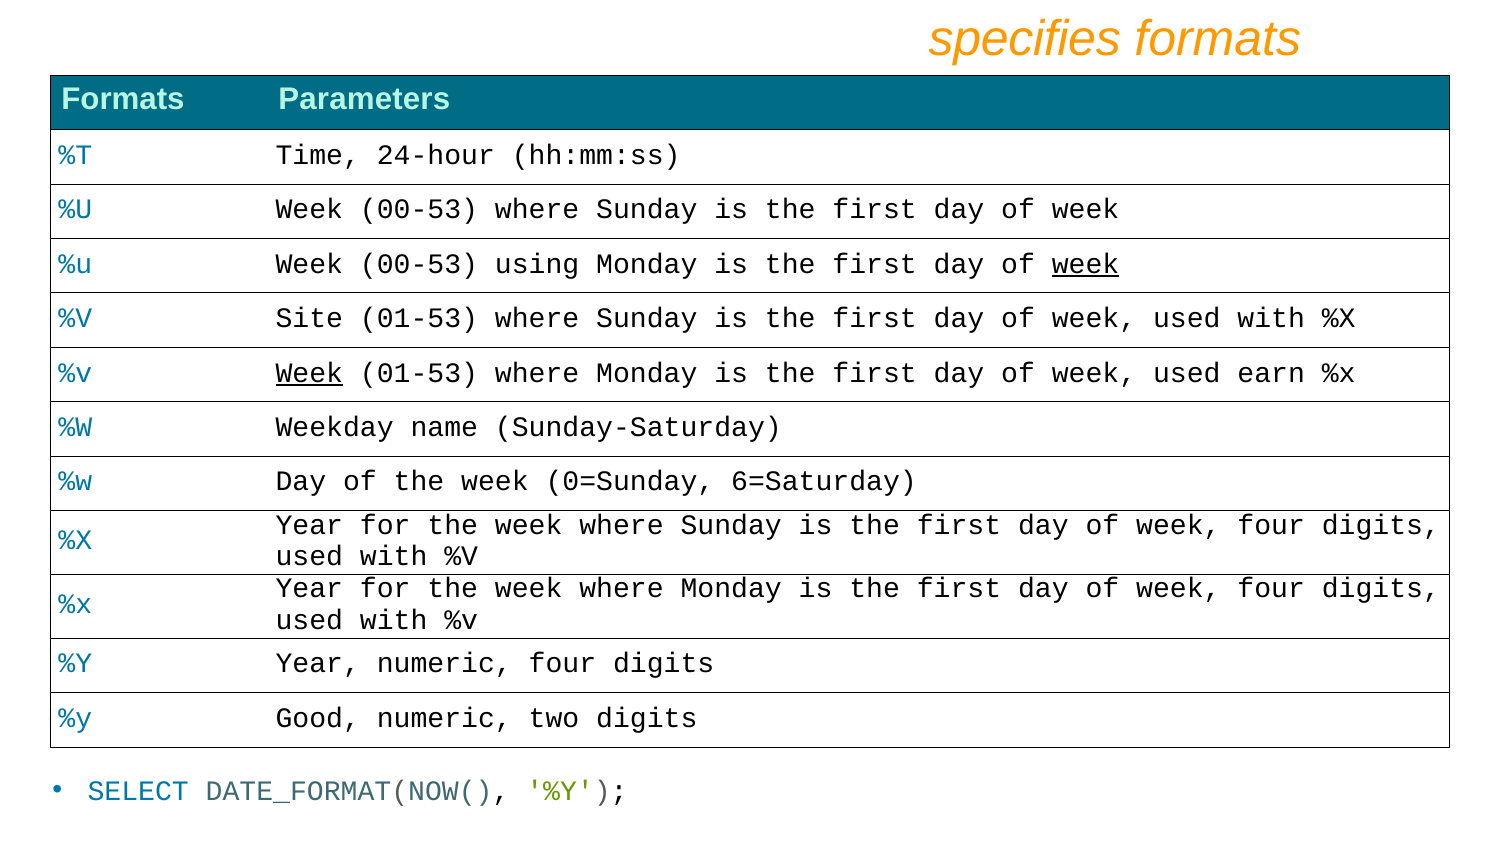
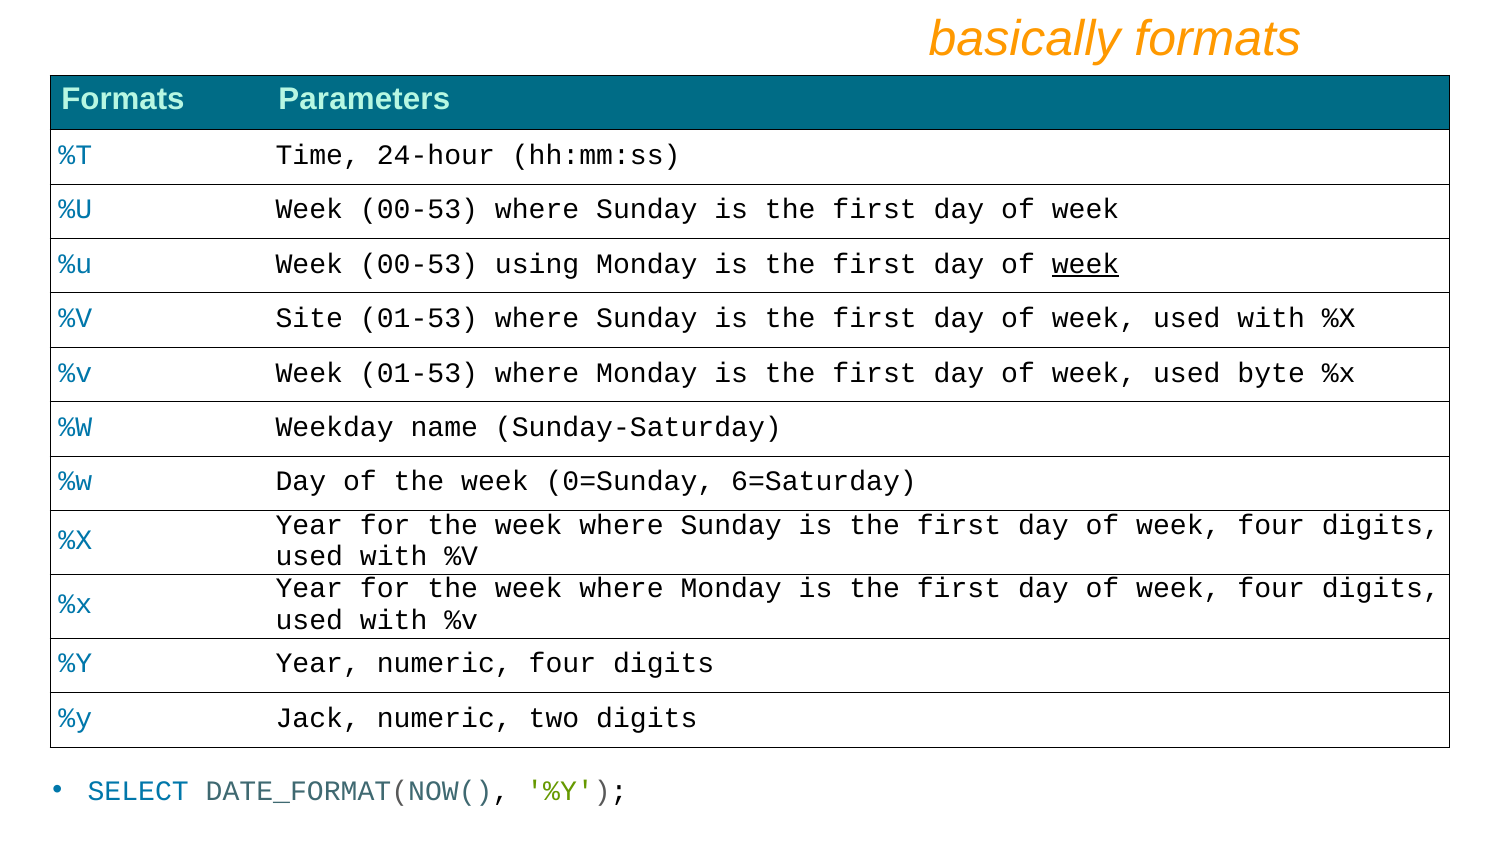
specifies: specifies -> basically (1025, 39)
Week underline: present -> none (309, 373)
earn: earn -> byte (1271, 373)
Good: Good -> Jack (318, 718)
